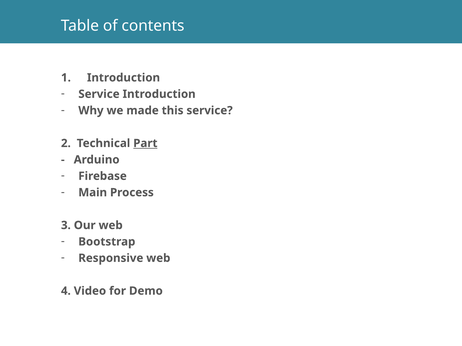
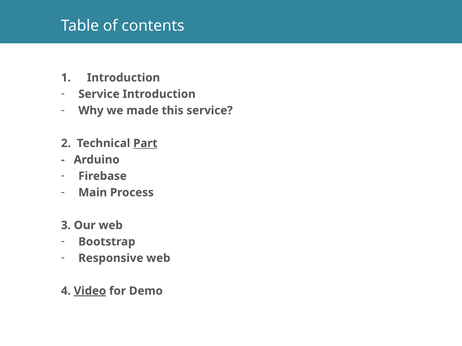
Video underline: none -> present (90, 291)
